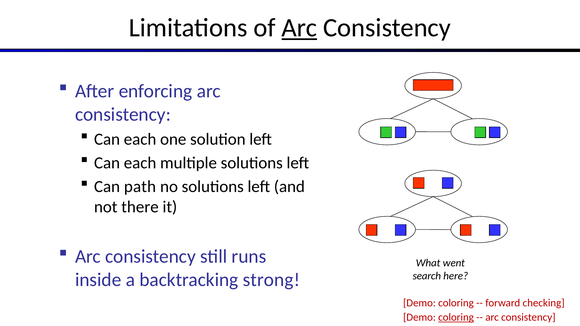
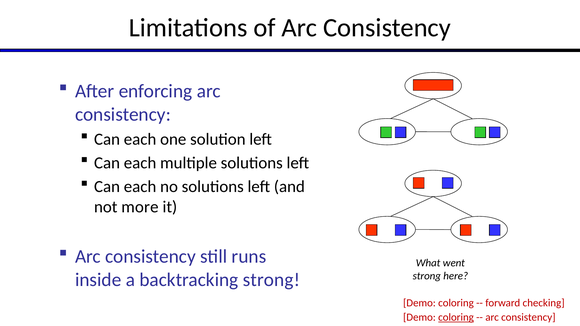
Arc underline: present -> none (299, 28)
path: path -> each (140, 187)
there: there -> more (140, 207)
search: search -> strong (427, 276)
